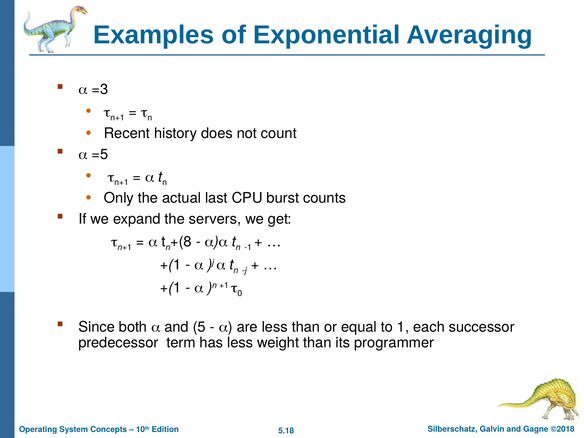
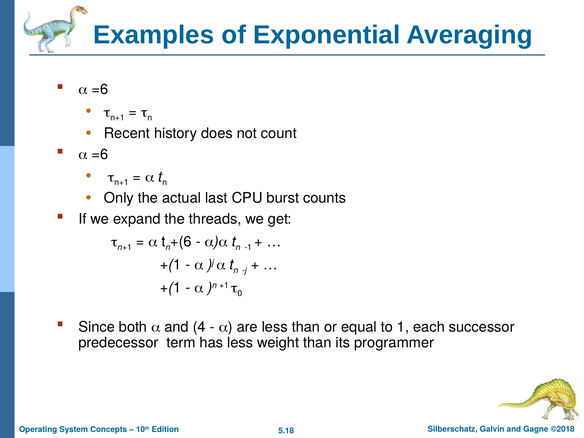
=3: =3 -> =6 (100, 89)
=5: =5 -> =6 (100, 154)
servers: servers -> threads (215, 219)
+(8: +(8 -> +(6 (181, 242)
5: 5 -> 4 (199, 327)
